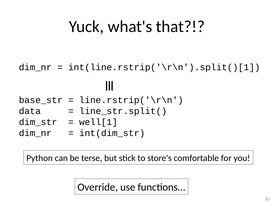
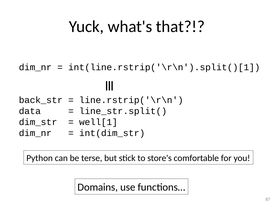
base_str: base_str -> back_str (41, 100)
Override: Override -> Domains (98, 187)
